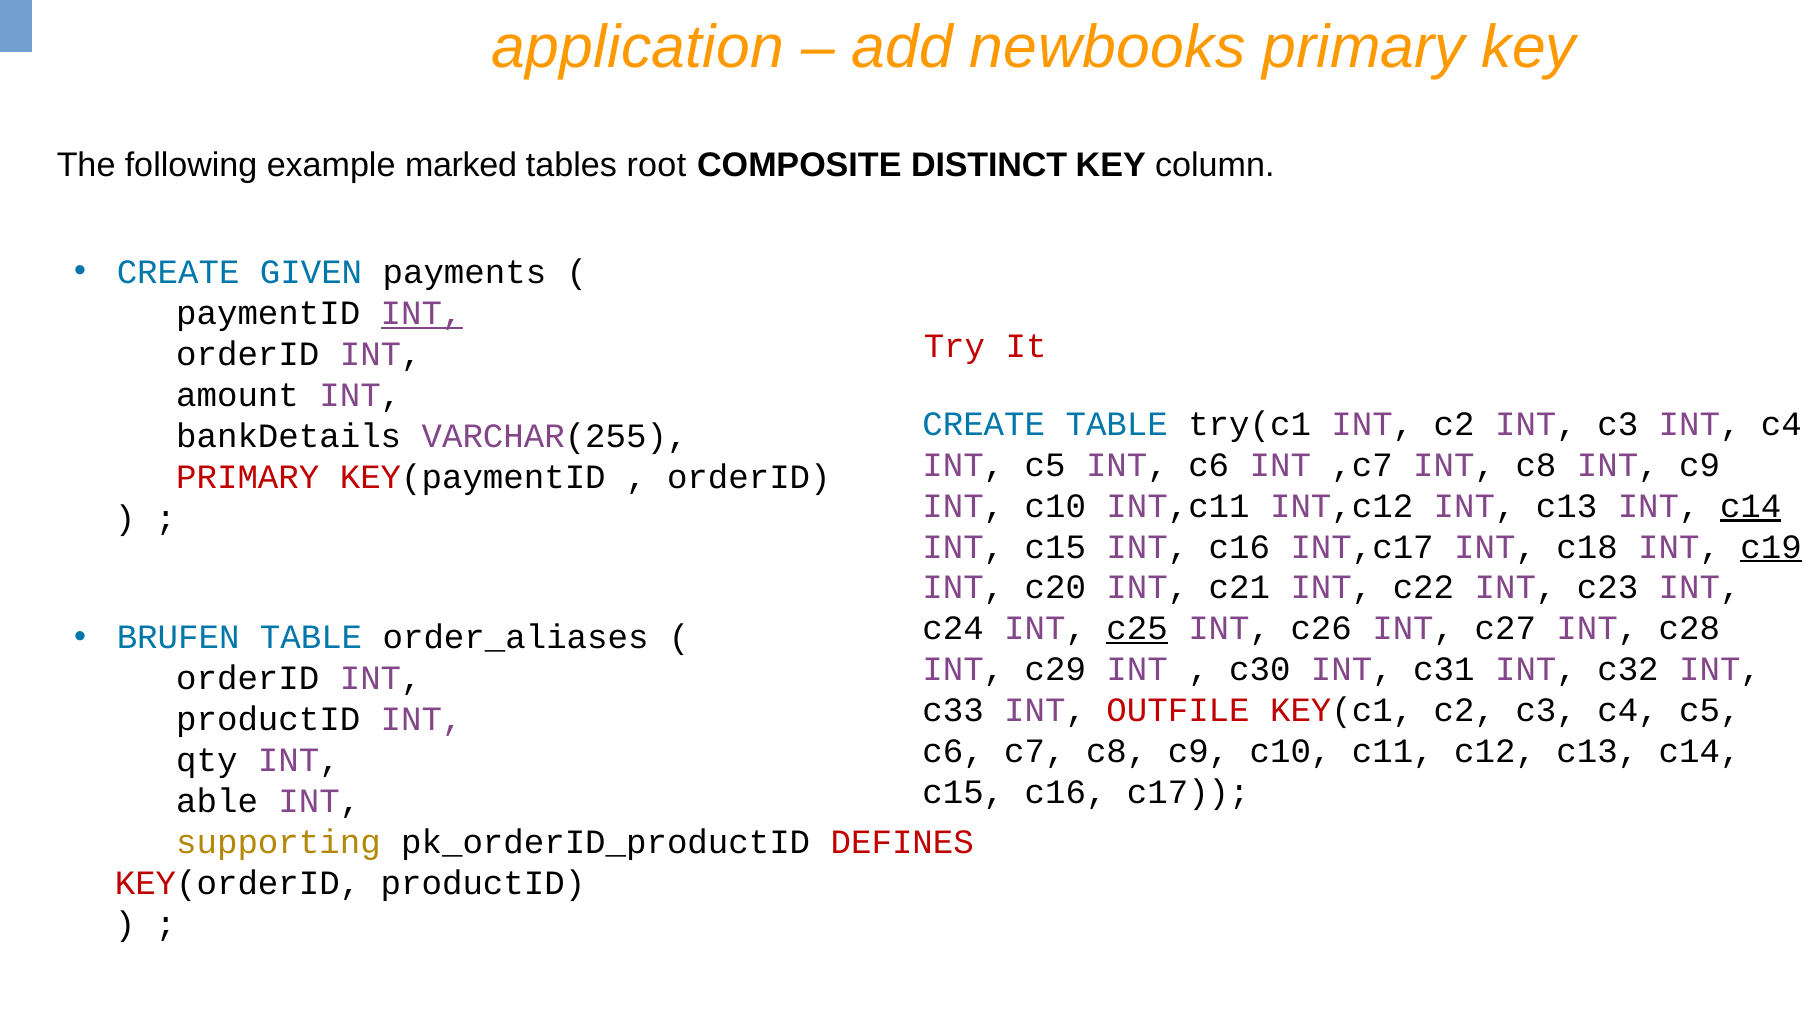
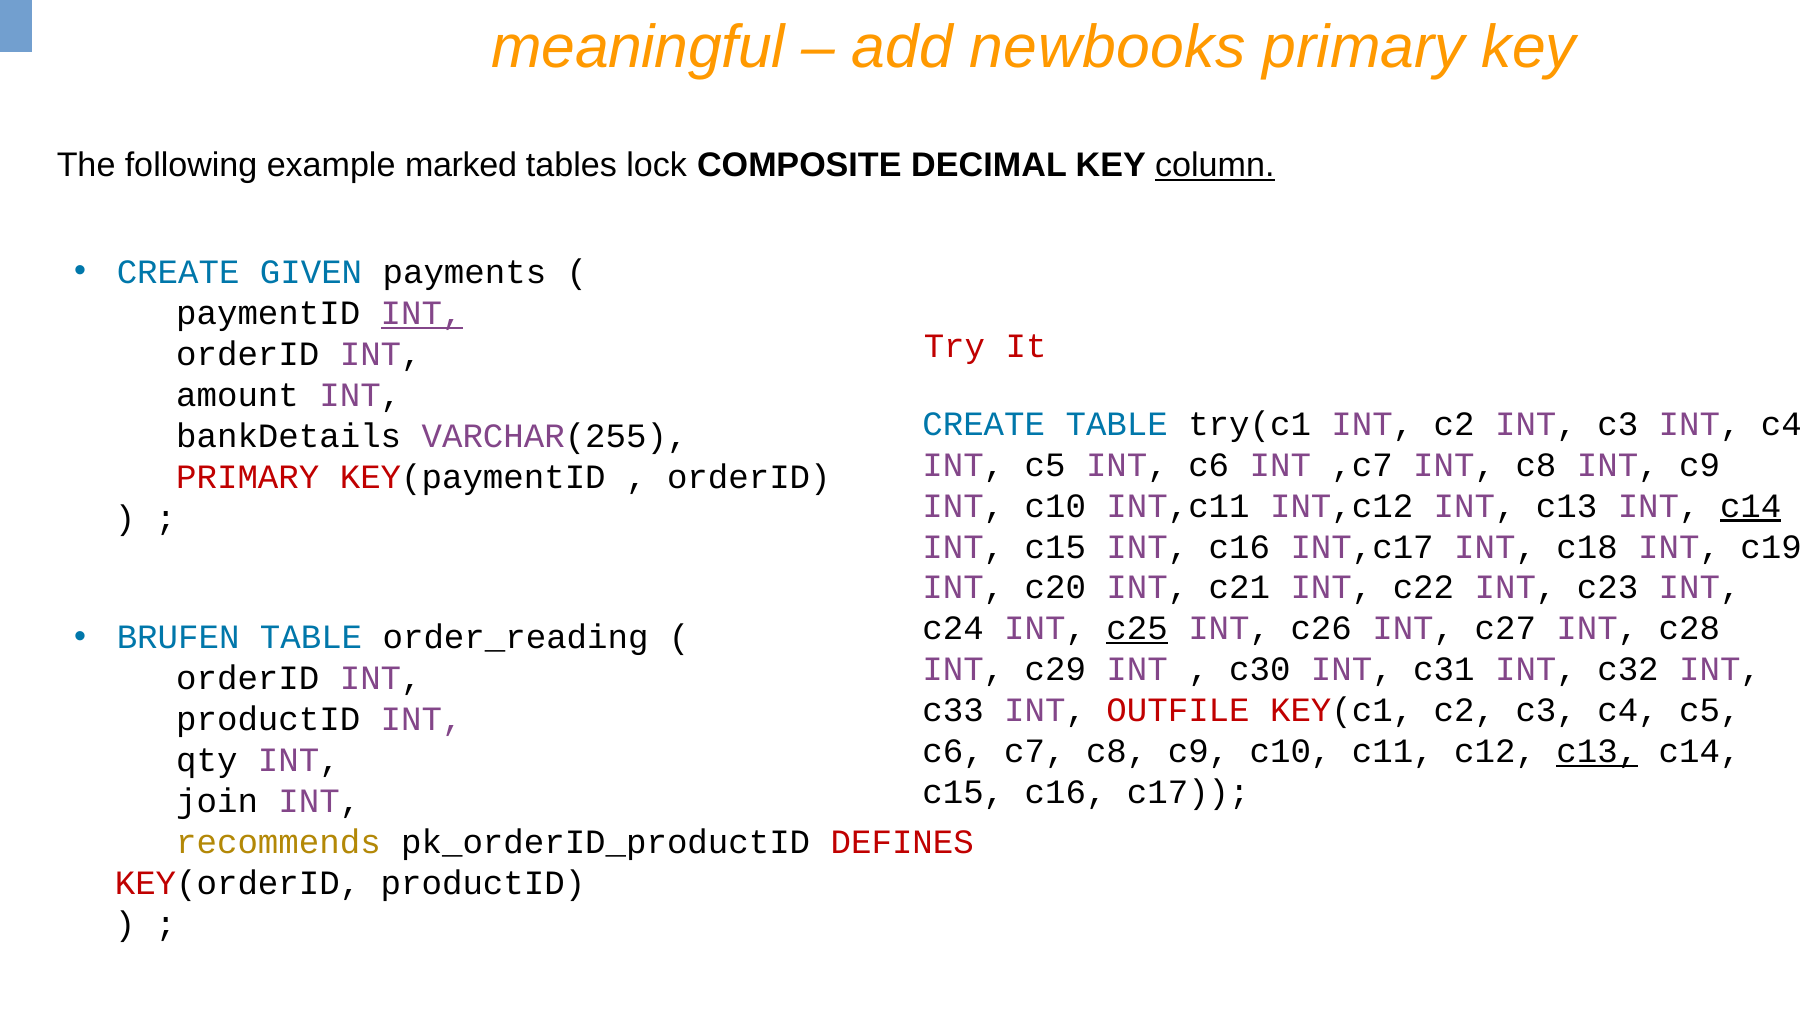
application: application -> meaningful (638, 47)
root: root -> lock (657, 165)
DISTINCT: DISTINCT -> DECIMAL (989, 165)
column underline: none -> present (1215, 165)
c19 underline: present -> none (1771, 547)
order_aliases: order_aliases -> order_reading (516, 637)
c13 underline: none -> present (1597, 751)
able: able -> join (217, 801)
supporting: supporting -> recommends (278, 842)
